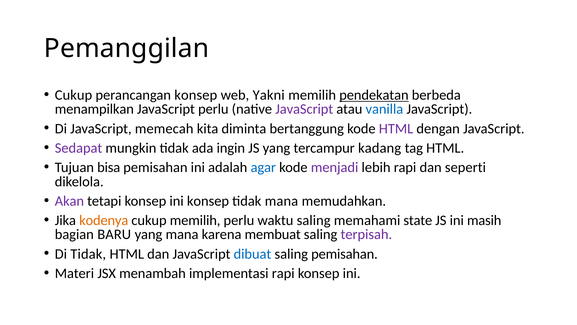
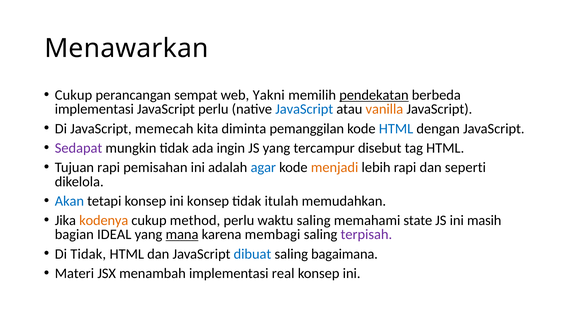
Pemanggilan: Pemanggilan -> Menawarkan (127, 48)
perancangan konsep: konsep -> sempat (196, 95)
menampilkan: menampilkan -> implementasi (94, 109)
JavaScript colour: purple -> blue (304, 109)
vanilla colour: blue -> orange (384, 109)
bertanggung: bertanggung -> pemanggilan (307, 128)
HTML colour: purple -> blue (396, 128)
kadang: kadang -> disebut (380, 148)
Tujuan bisa: bisa -> rapi (109, 167)
menjadi colour: purple -> orange (335, 167)
Akan colour: purple -> blue (69, 201)
tidak mana: mana -> itulah (282, 201)
cukup memilih: memilih -> method (195, 220)
BARU: BARU -> IDEAL (114, 234)
mana underline: none -> present (182, 234)
membuat: membuat -> membagi (273, 234)
saling pemisahan: pemisahan -> bagaimana (344, 254)
implementasi rapi: rapi -> real (283, 273)
